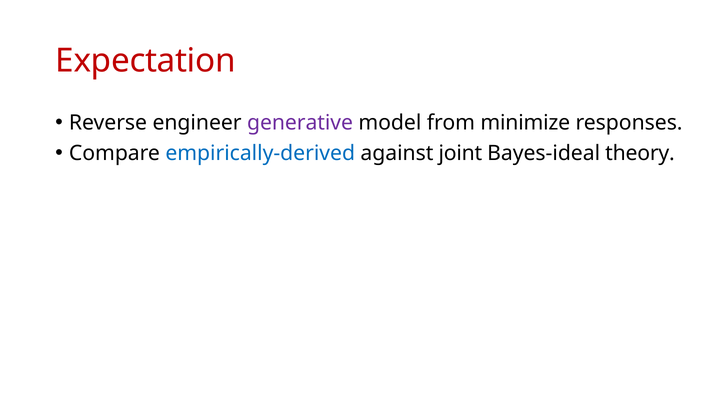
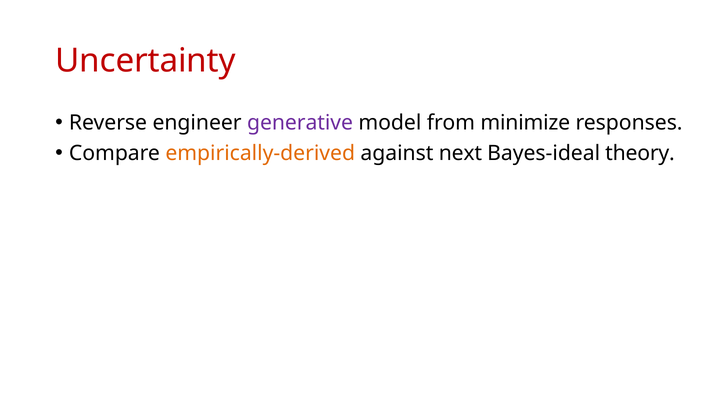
Expectation: Expectation -> Uncertainty (145, 61)
empirically-derived colour: blue -> orange (260, 153)
joint: joint -> next (460, 153)
